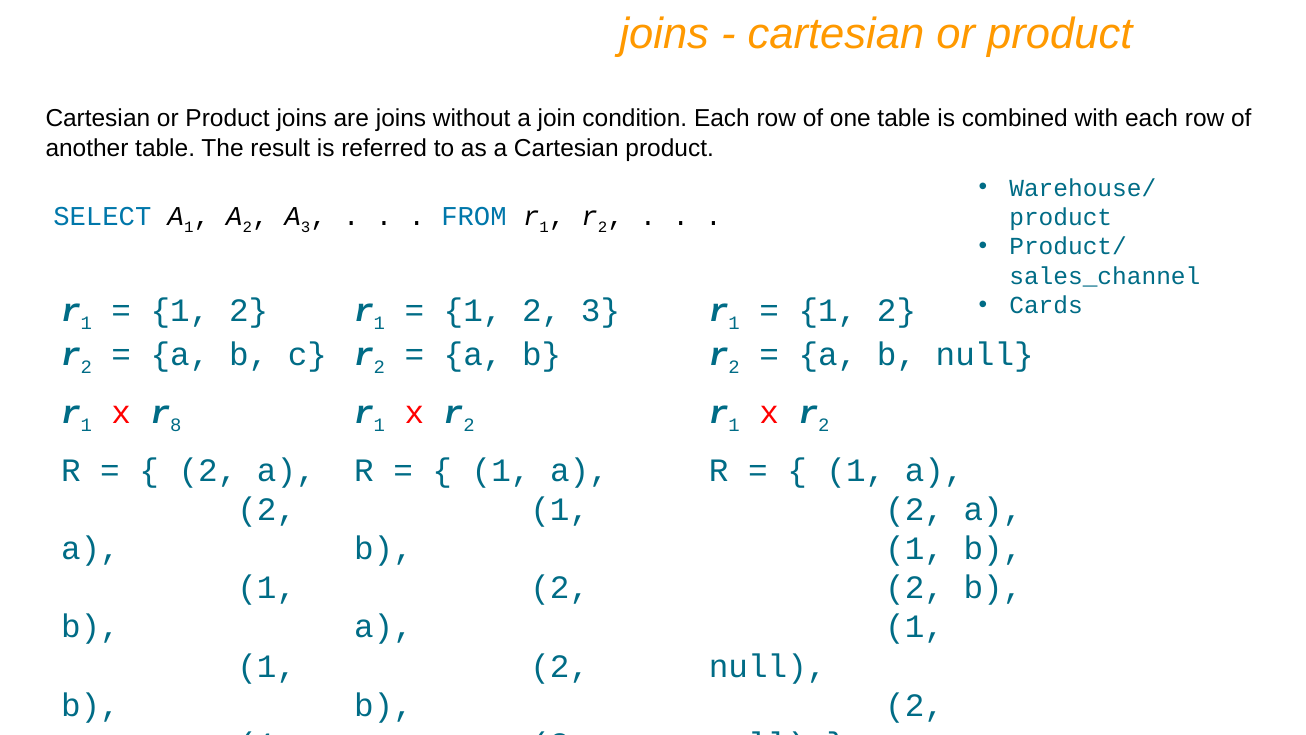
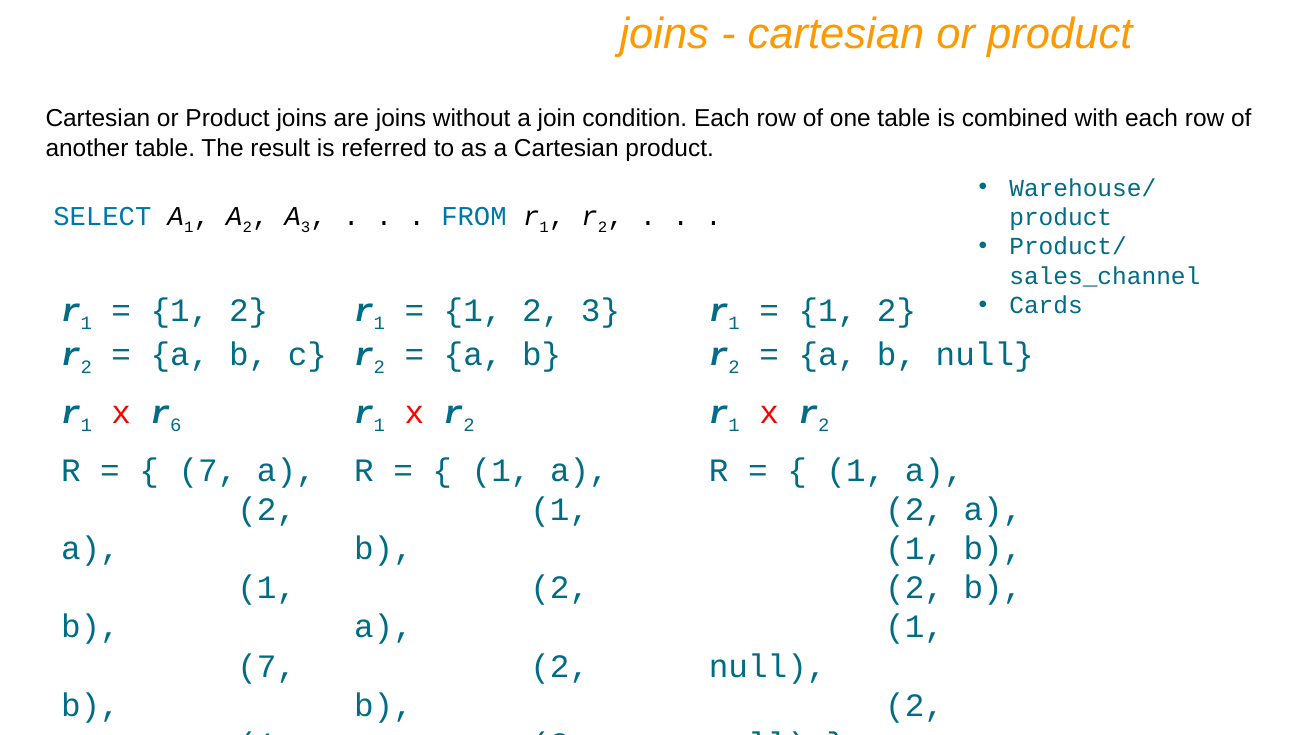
8: 8 -> 6 (176, 425)
2: 2 -> 7 (208, 470)
1: 1 -> 7 (267, 666)
